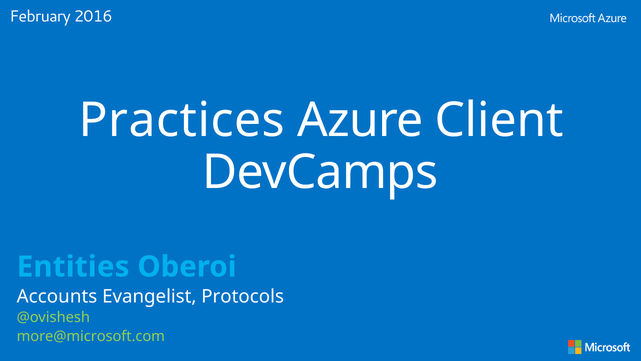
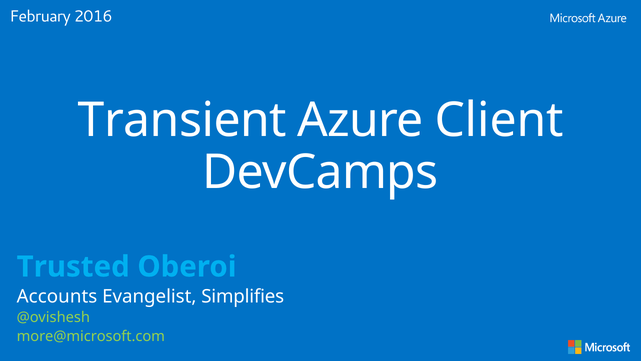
Practices: Practices -> Transient (182, 120)
Entities: Entities -> Trusted (73, 267)
Protocols: Protocols -> Simplifies (243, 296)
